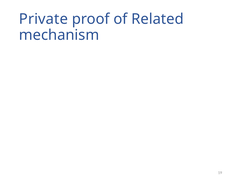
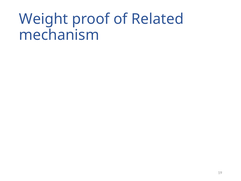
Private: Private -> Weight (44, 19)
